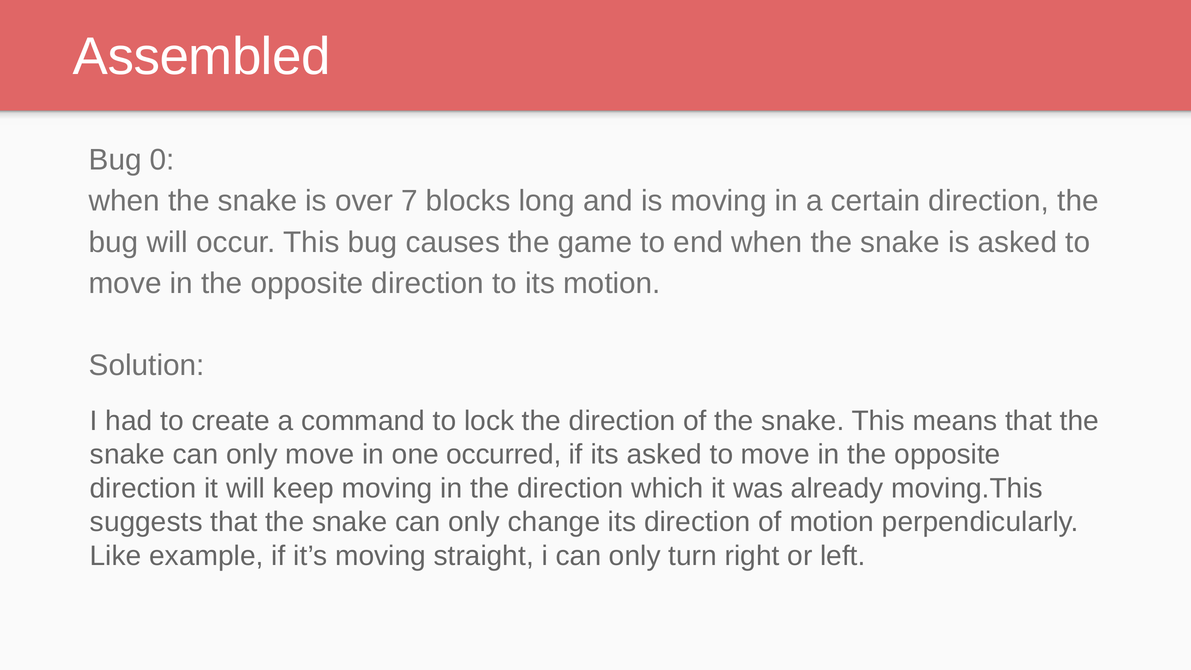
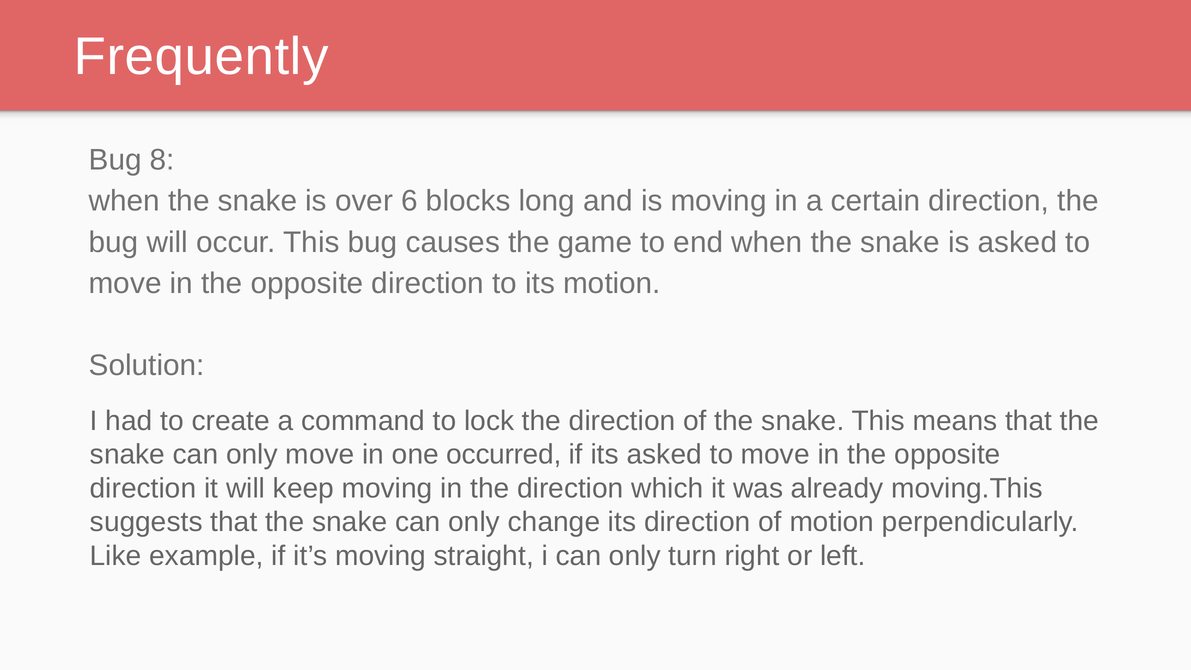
Assembled: Assembled -> Frequently (201, 57)
0: 0 -> 8 (162, 160)
7: 7 -> 6 (409, 201)
